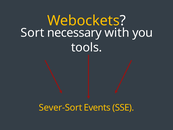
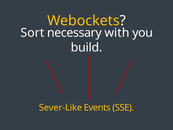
tools: tools -> build (87, 47)
Sever-Sort: Sever-Sort -> Sever-Like (61, 107)
